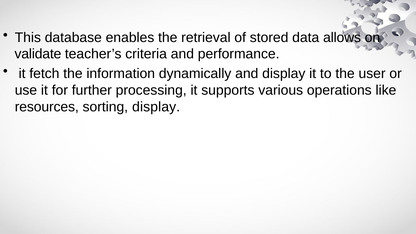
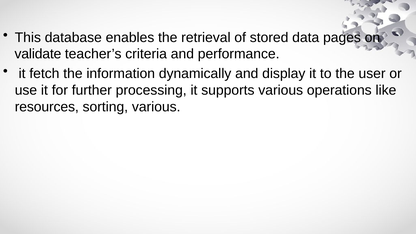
allows: allows -> pages (342, 37)
sorting display: display -> various (156, 107)
